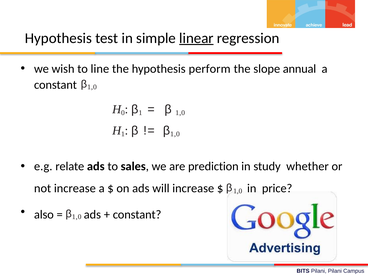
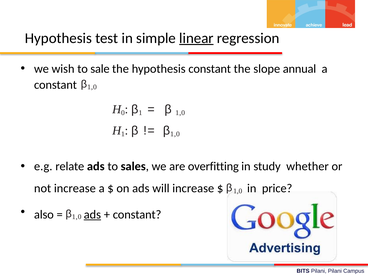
line: line -> sale (100, 69)
hypothesis perform: perform -> constant (210, 69)
prediction: prediction -> overfitting (213, 166)
ads underline: none -> present (92, 215)
